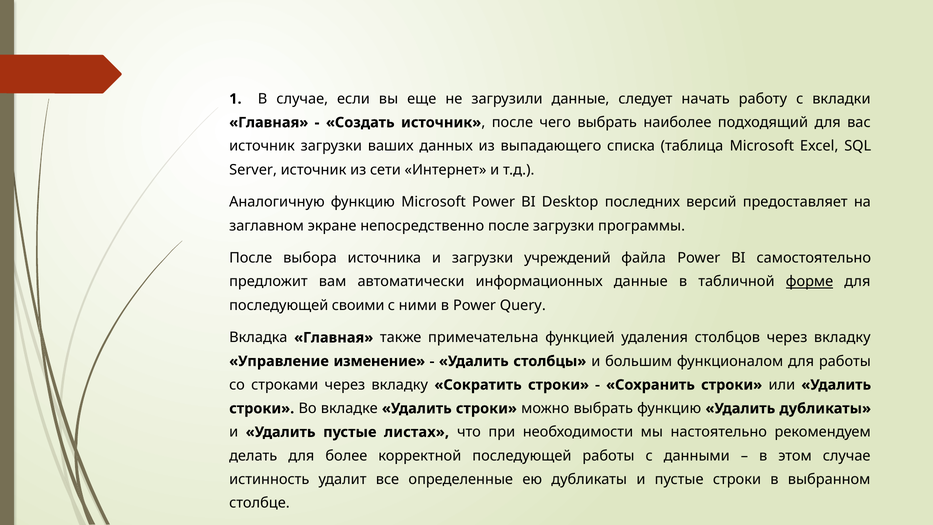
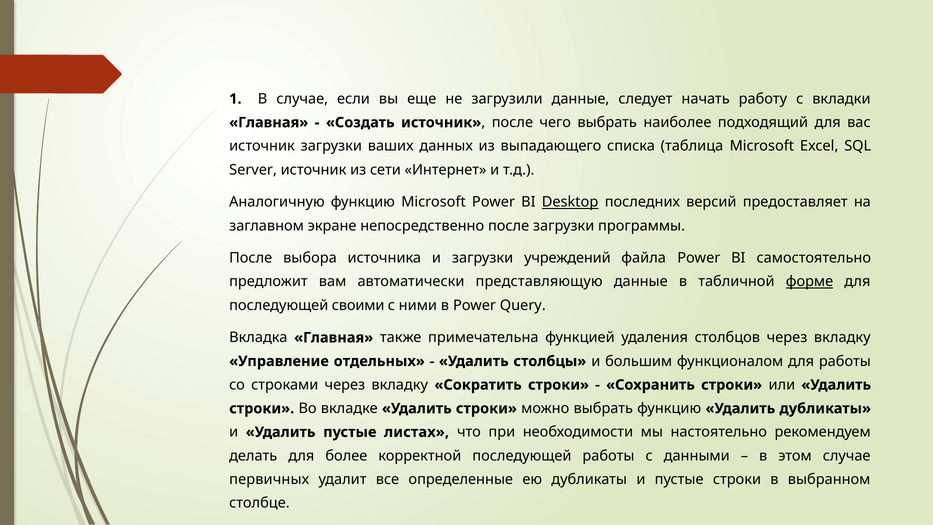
Desktop underline: none -> present (570, 202)
информационных: информационных -> представляющую (539, 282)
изменение: изменение -> отдельных (379, 361)
истинность: истинность -> первичных (269, 479)
